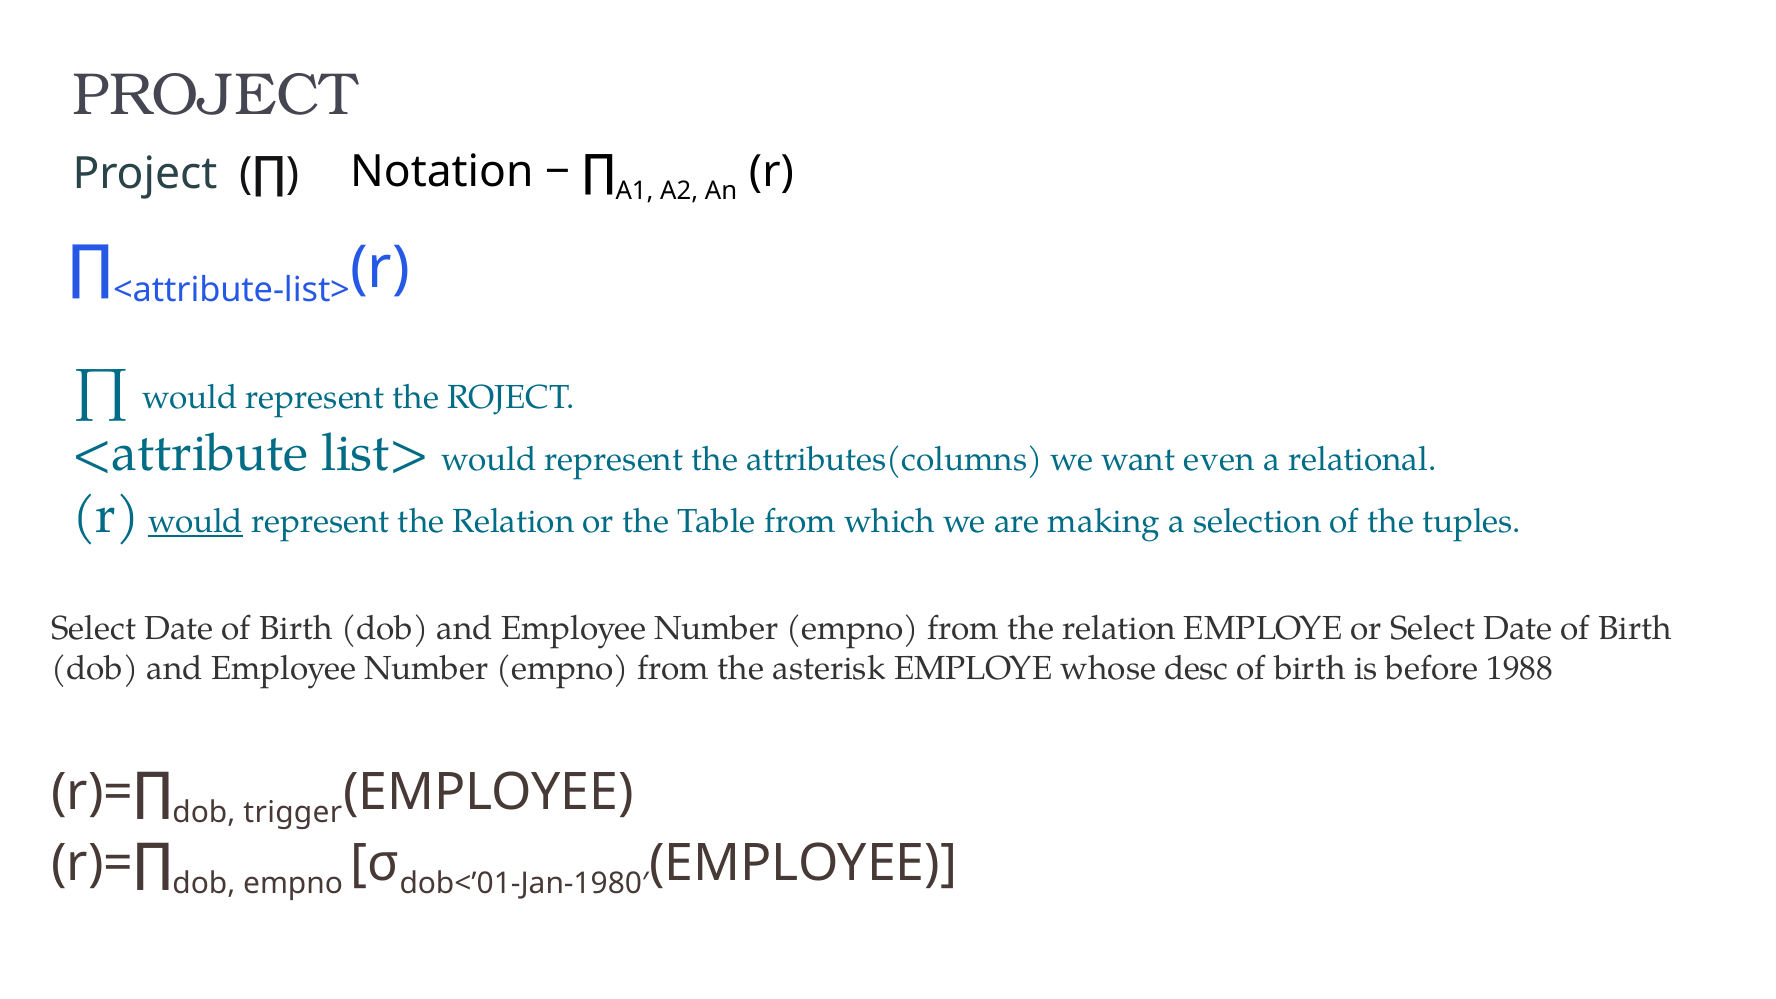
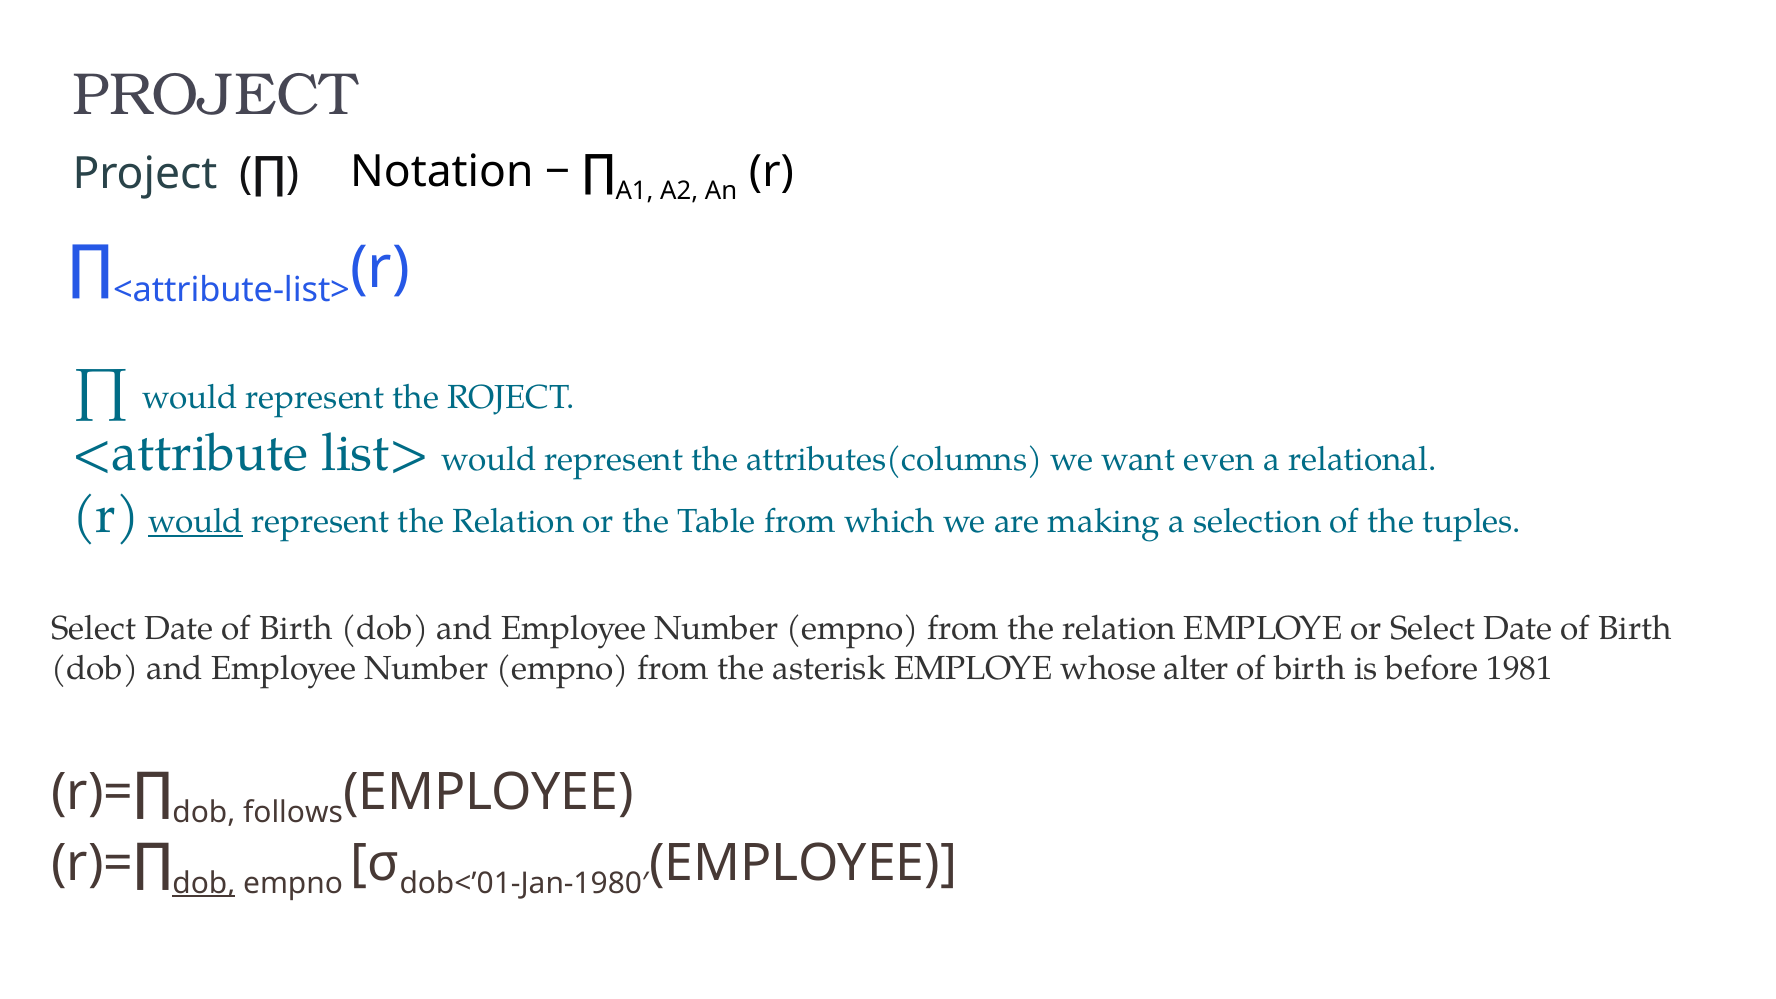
desc: desc -> alter (1196, 668)
1988: 1988 -> 1981 (1520, 668)
trigger: trigger -> follows (293, 813)
dob underline: none -> present (204, 883)
